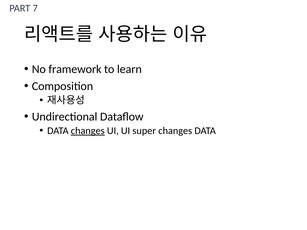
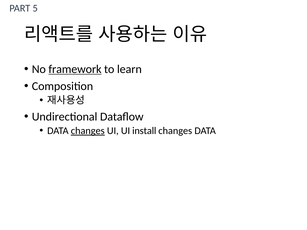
7: 7 -> 5 (35, 8)
framework underline: none -> present (75, 69)
super: super -> install (144, 131)
